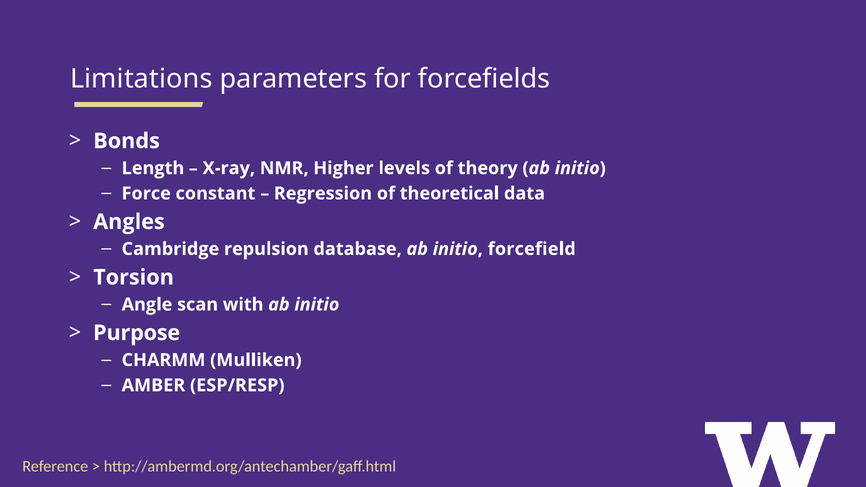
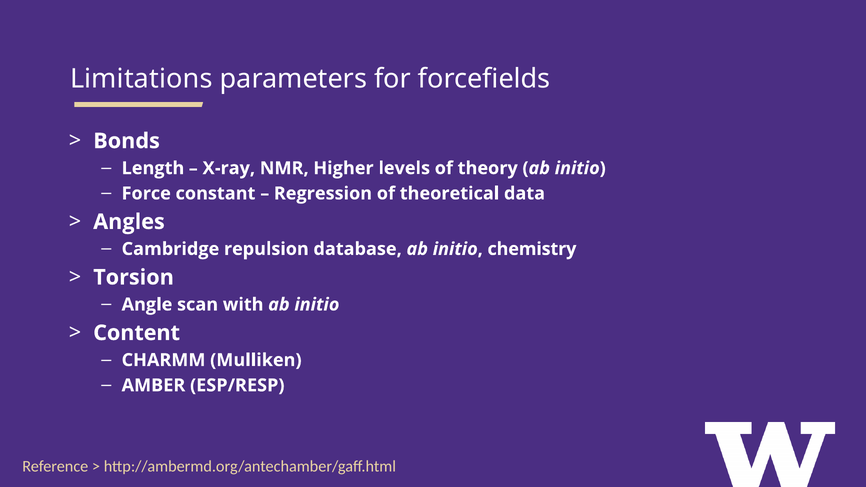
forcefield: forcefield -> chemistry (532, 249)
Purpose: Purpose -> Content (137, 333)
